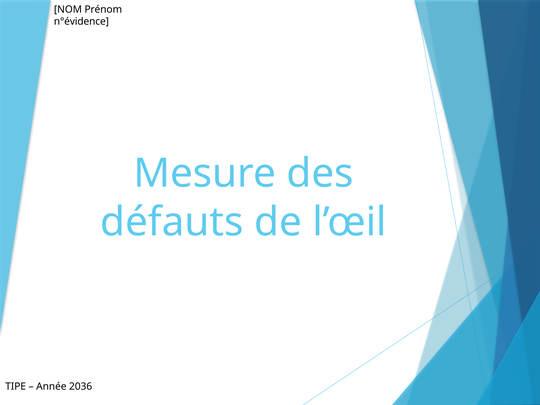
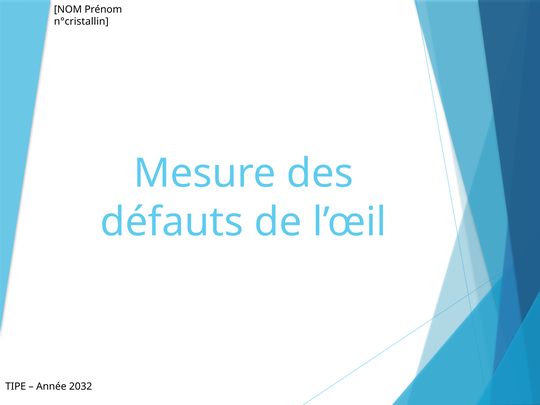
n°évidence: n°évidence -> n°cristallin (81, 22)
2036: 2036 -> 2032 (81, 387)
